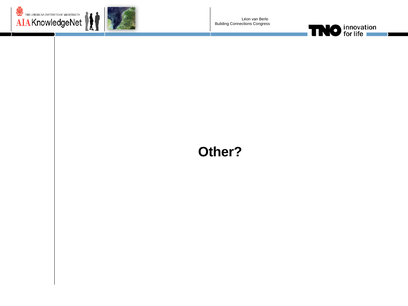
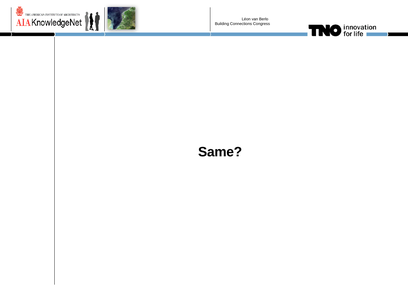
Other: Other -> Same (220, 152)
